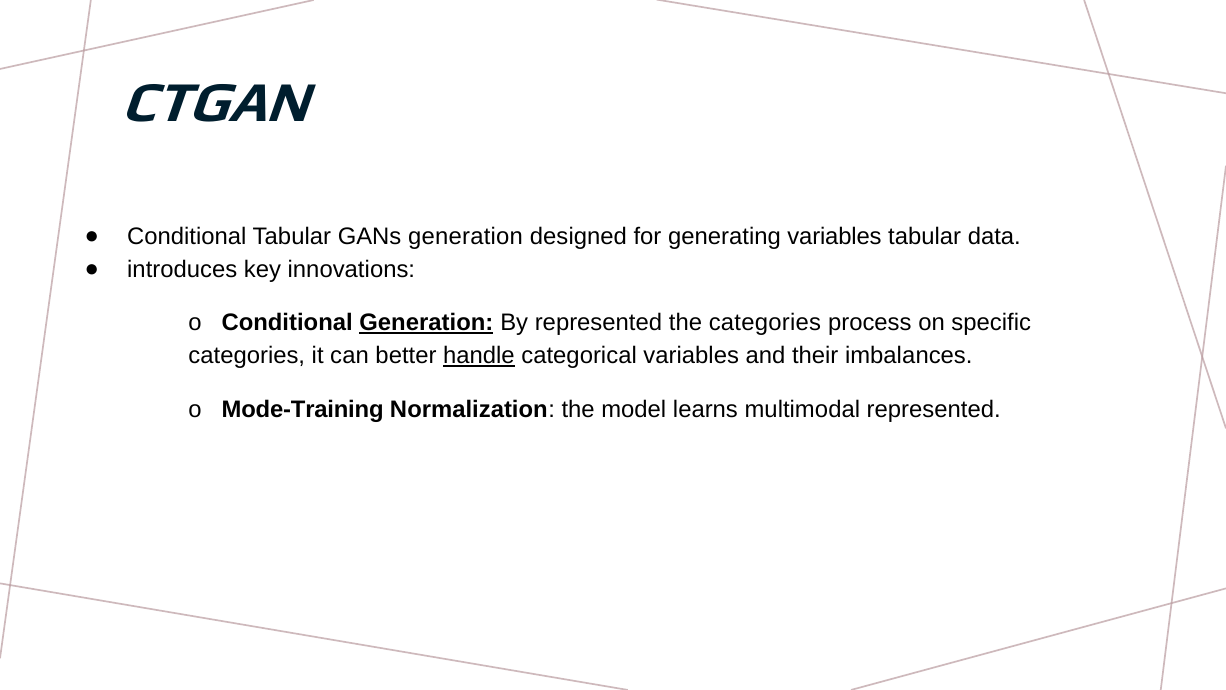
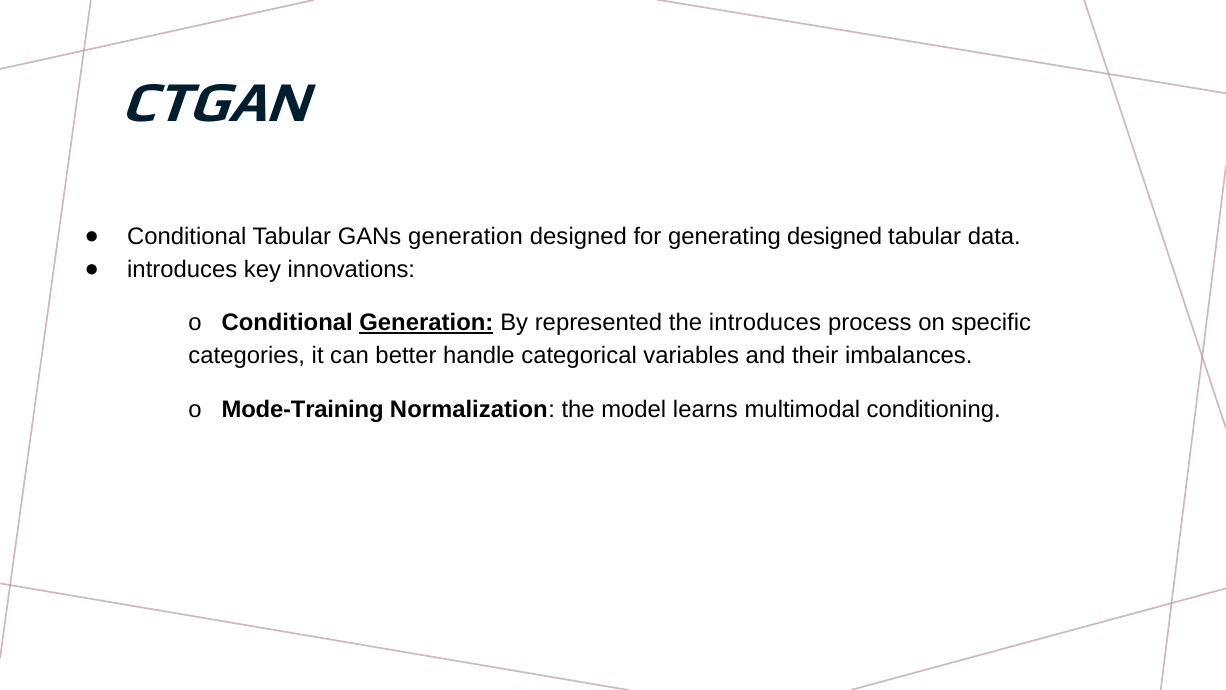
generating variables: variables -> designed (835, 237)
the categories: categories -> introduces (765, 323)
handle underline: present -> none (479, 356)
multimodal represented: represented -> conditioning (934, 409)
